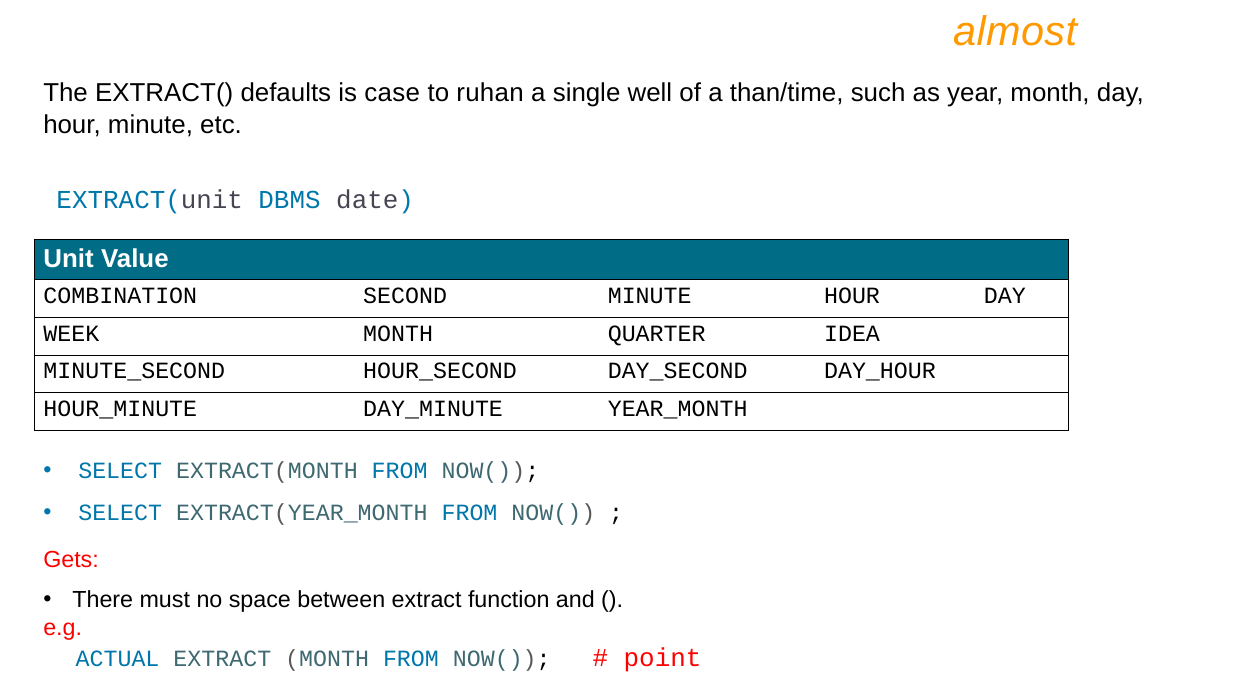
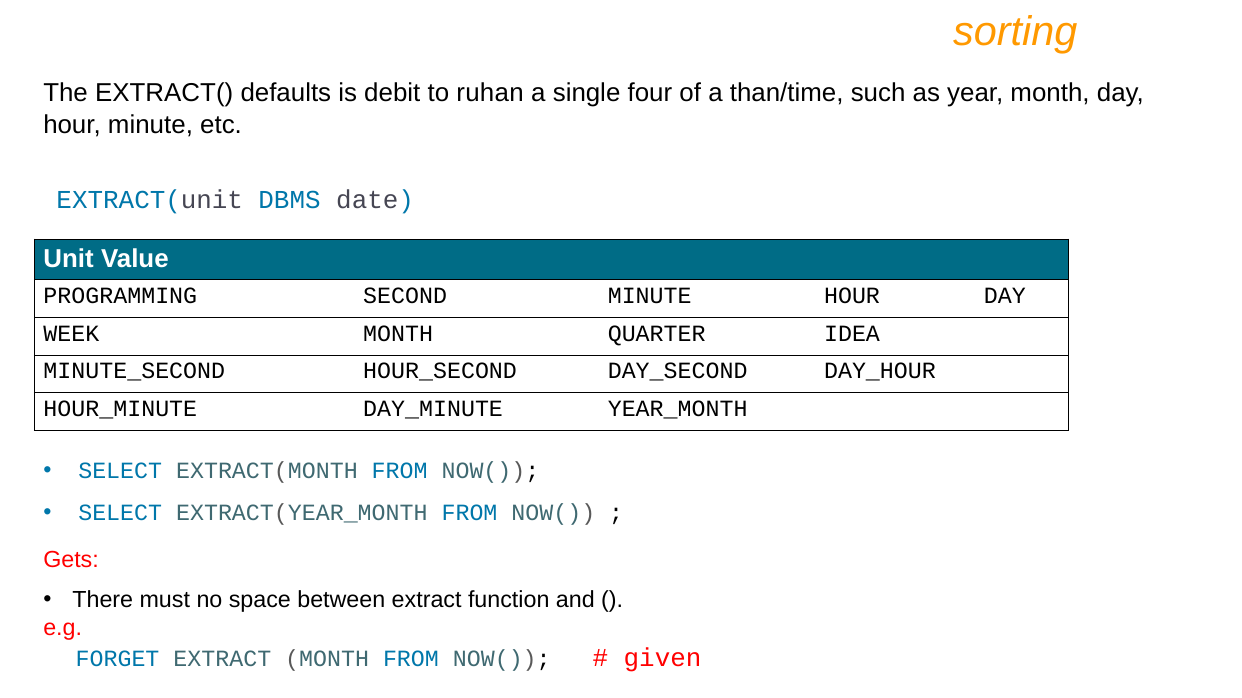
almost: almost -> sorting (1015, 32)
case: case -> debit (392, 94)
well: well -> four (650, 94)
COMBINATION: COMBINATION -> PROGRAMMING (120, 296)
ACTUAL: ACTUAL -> FORGET (118, 659)
point: point -> given (663, 658)
